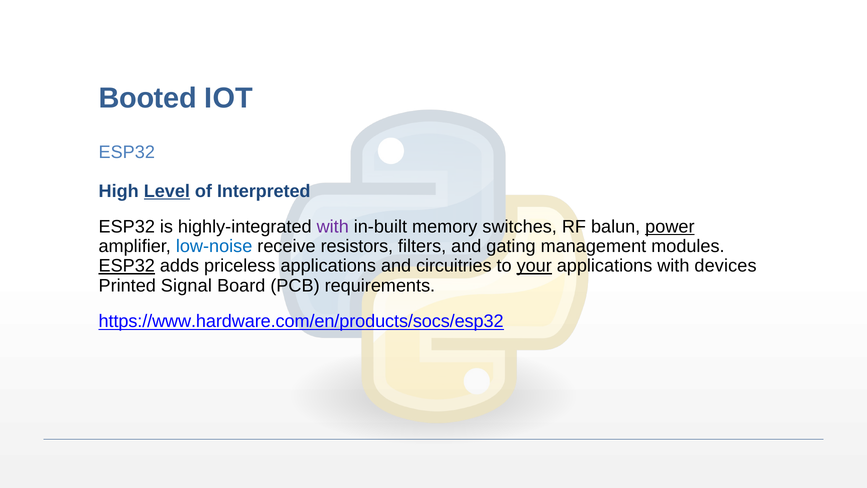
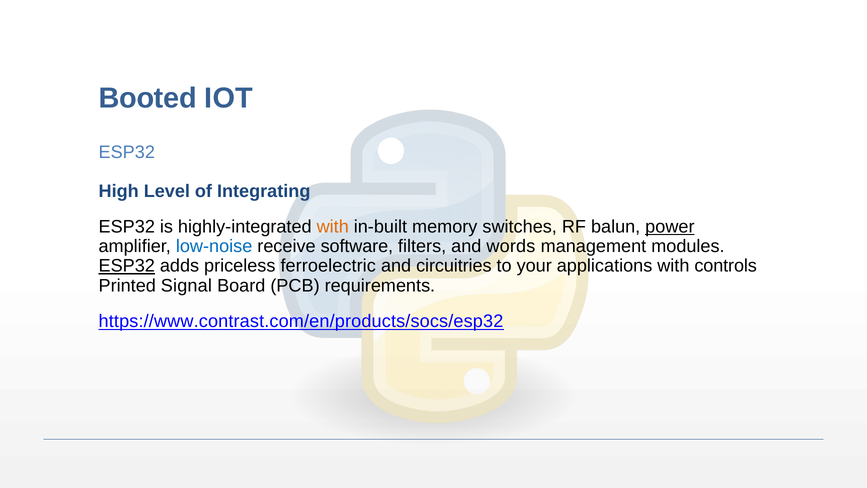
Level underline: present -> none (167, 191)
Interpreted: Interpreted -> Integrating (264, 191)
with colour: purple -> orange (333, 227)
resistors: resistors -> software (357, 246)
gating: gating -> words (511, 246)
priceless applications: applications -> ferroelectric (328, 266)
your underline: present -> none (534, 266)
devices: devices -> controls (726, 266)
https://www.hardware.com/en/products/socs/esp32: https://www.hardware.com/en/products/socs/esp32 -> https://www.contrast.com/en/products/socs/esp32 (301, 321)
